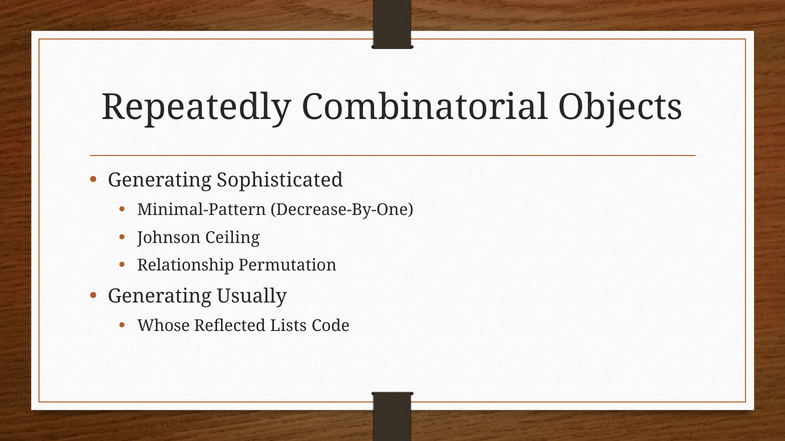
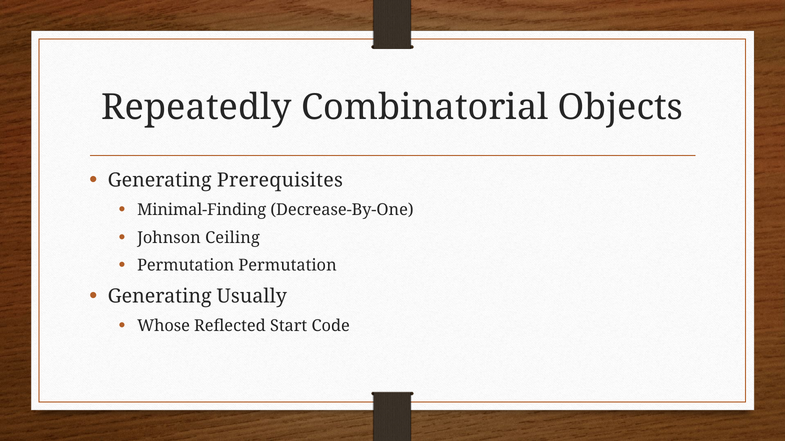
Sophisticated: Sophisticated -> Prerequisites (280, 181)
Minimal-Pattern: Minimal-Pattern -> Minimal-Finding (202, 210)
Relationship: Relationship -> Permutation (186, 266)
Lists: Lists -> Start (289, 326)
